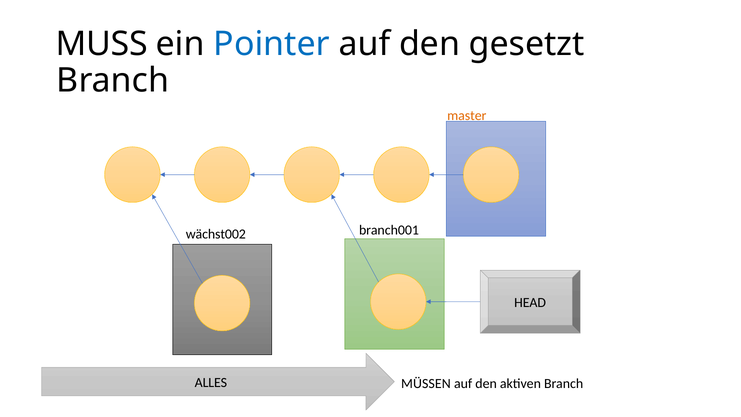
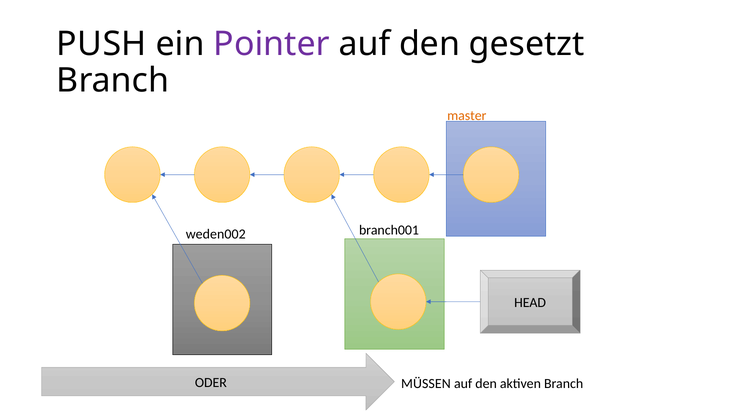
MUSS: MUSS -> PUSH (102, 44)
Pointer colour: blue -> purple (272, 44)
wächst002: wächst002 -> weden002 (216, 234)
ALLES: ALLES -> ODER (211, 382)
